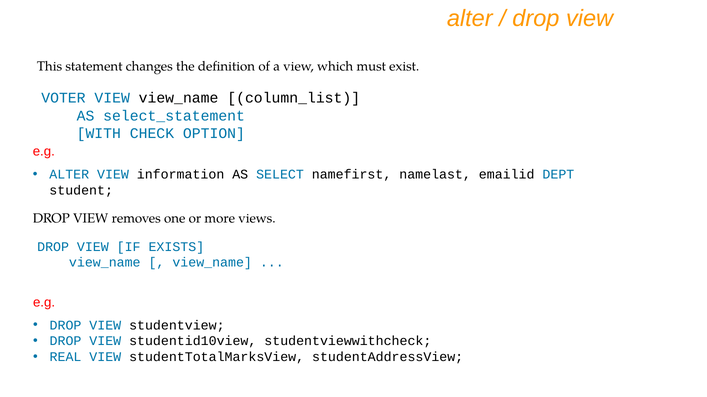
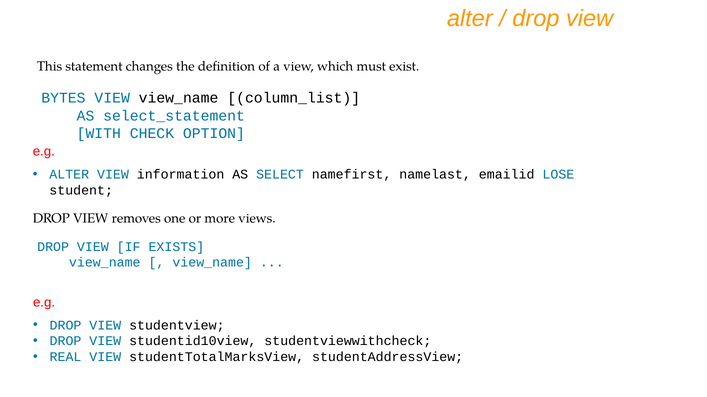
VOTER: VOTER -> BYTES (63, 98)
DEPT: DEPT -> LOSE (558, 175)
